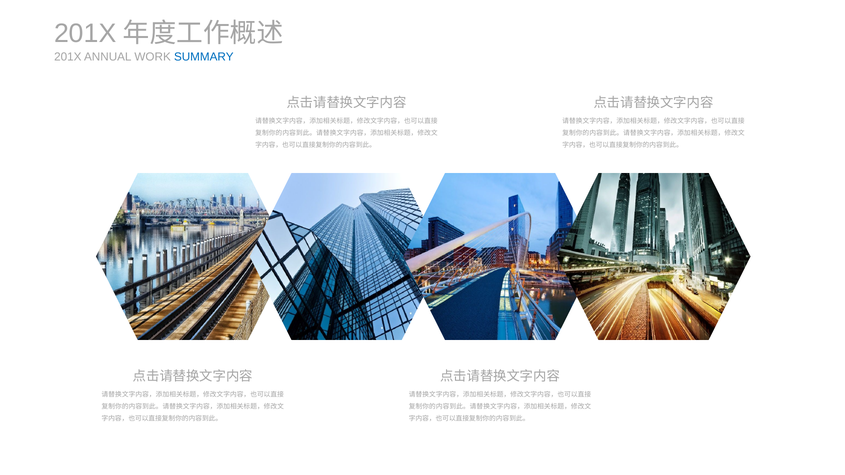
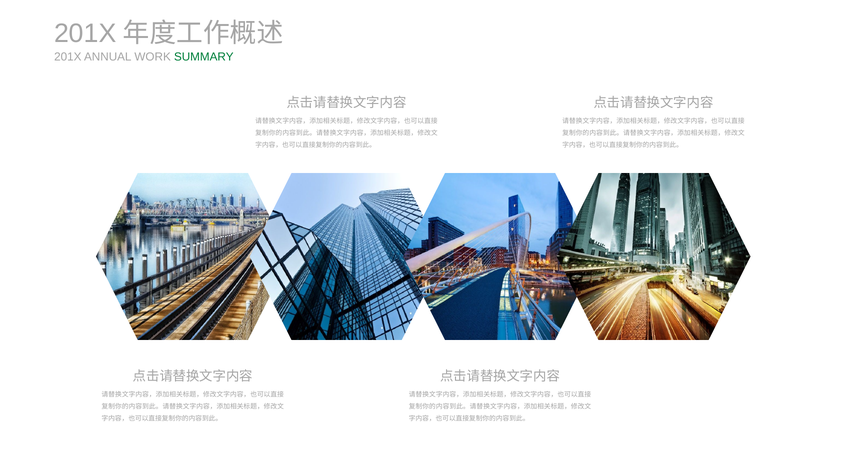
SUMMARY colour: blue -> green (204, 57)
